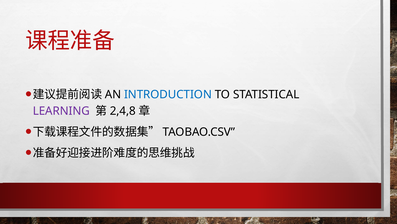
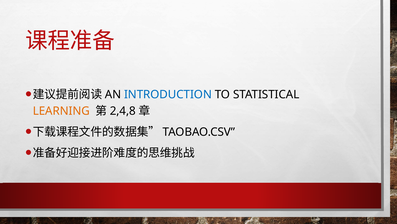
LEARNING colour: purple -> orange (61, 111)
